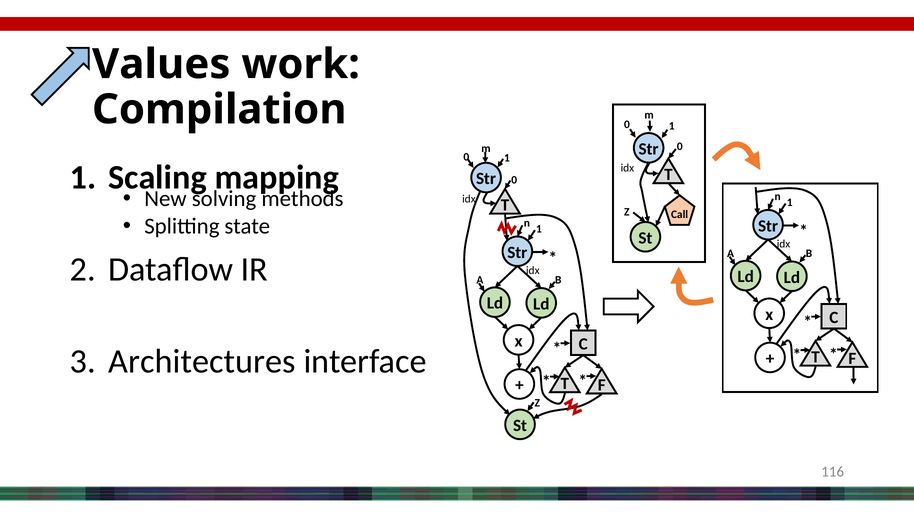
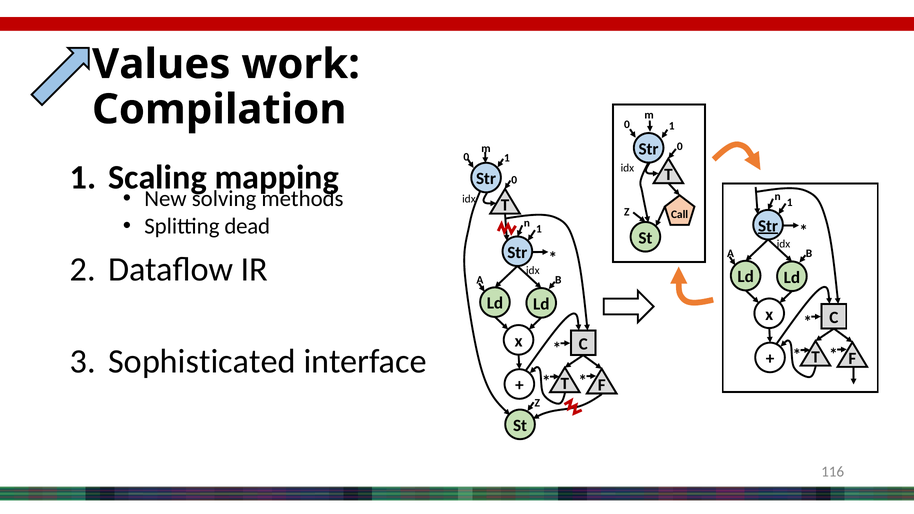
state: state -> dead (247, 226)
Str underline: none -> present (768, 226)
Architectures: Architectures -> Sophisticated (202, 361)
